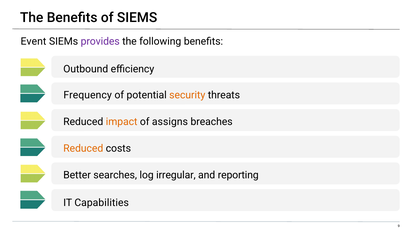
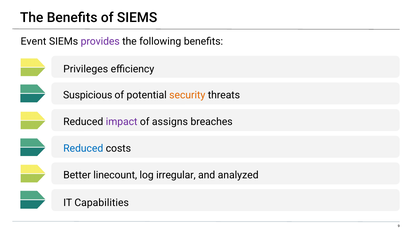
Outbound: Outbound -> Privileges (86, 69)
Frequency: Frequency -> Suspicious (88, 95)
impact colour: orange -> purple (122, 122)
Reduced colour: orange -> blue (83, 148)
searches: searches -> linecount (115, 175)
reporting: reporting -> analyzed (238, 175)
